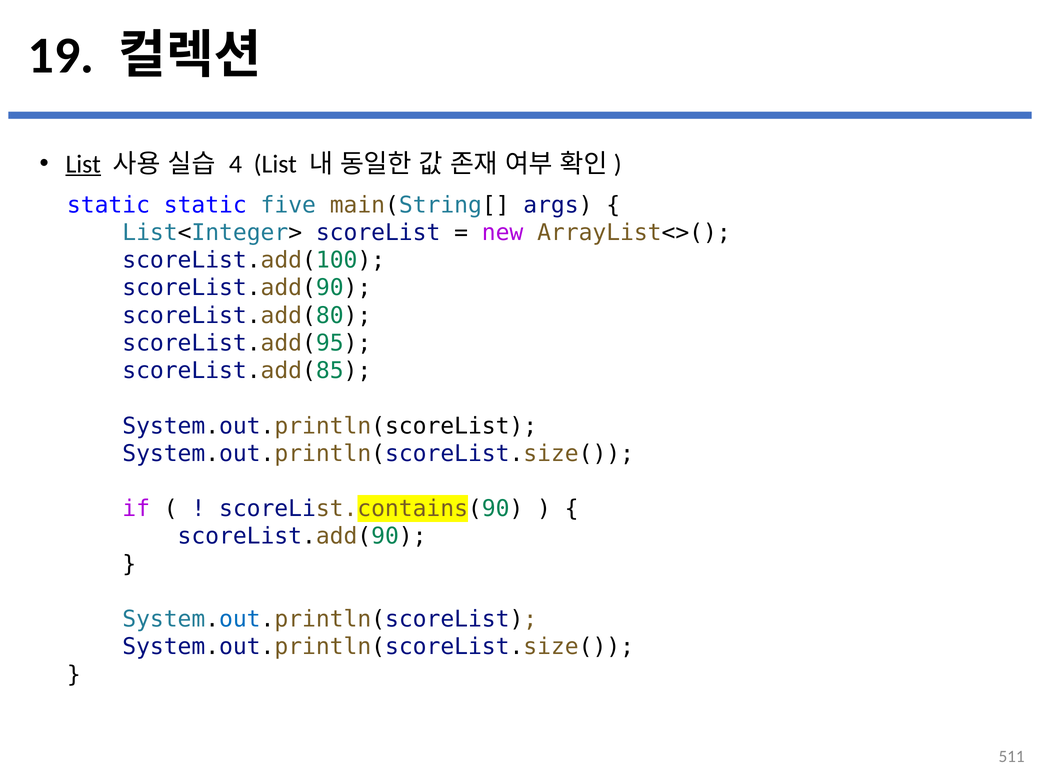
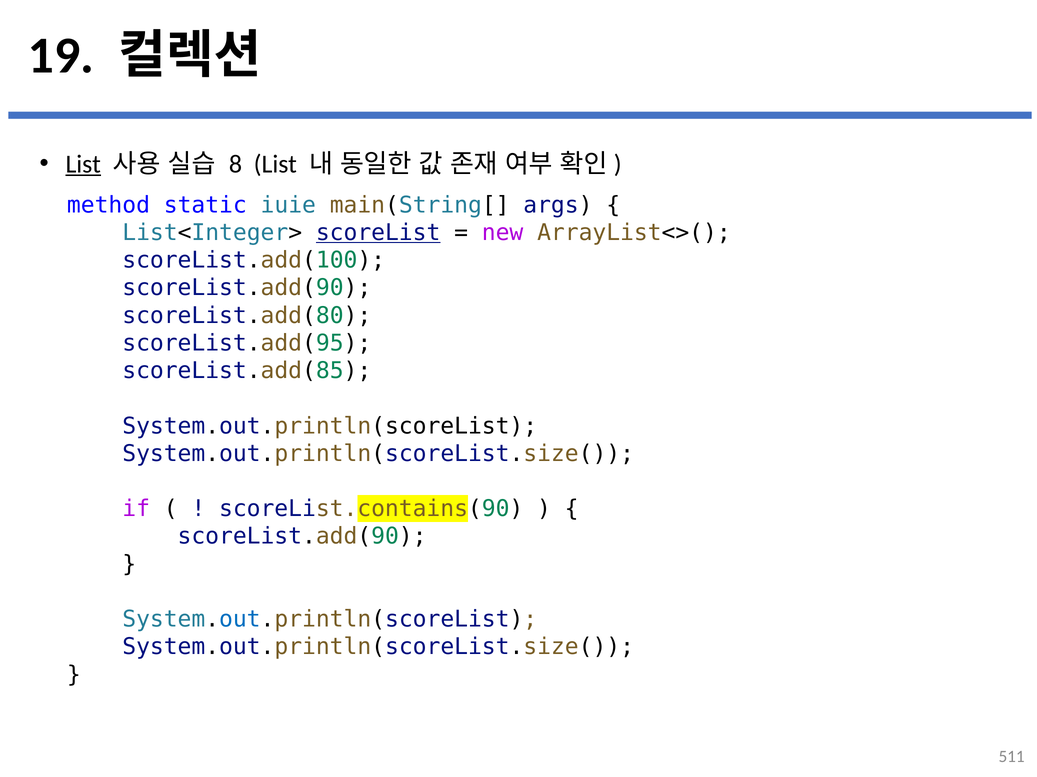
4: 4 -> 8 (236, 164)
static: static -> method (108, 205)
five: five -> iuie (288, 205)
scoreList underline: none -> present (378, 233)
